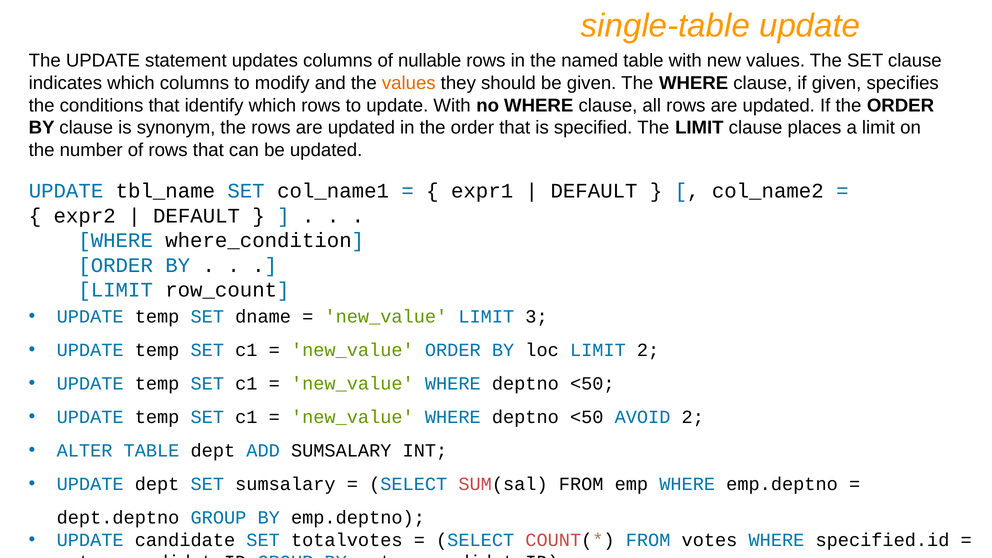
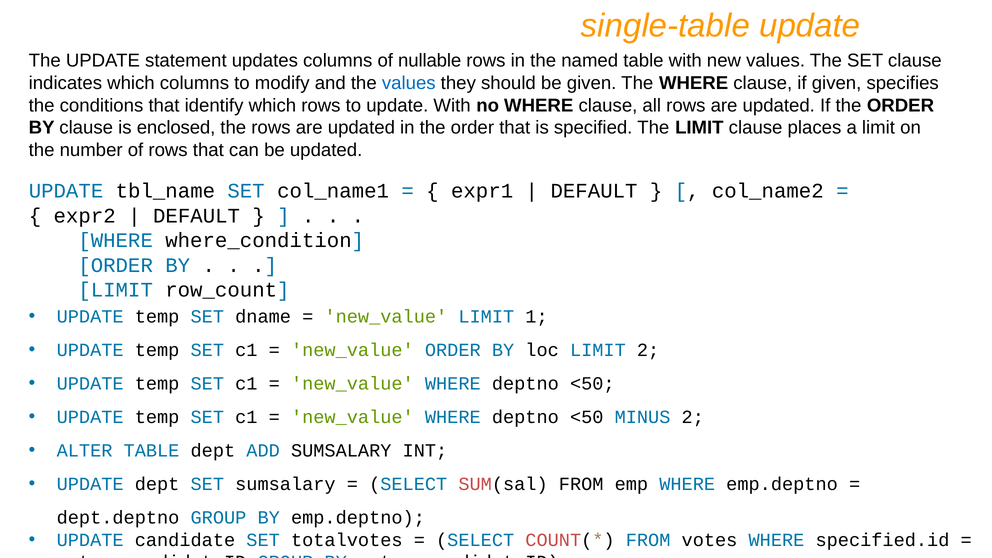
values colour: orange -> blue (409, 83)
synonym: synonym -> enclosed (176, 128)
3: 3 -> 1 (537, 317)
AVOID: AVOID -> MINUS (643, 417)
